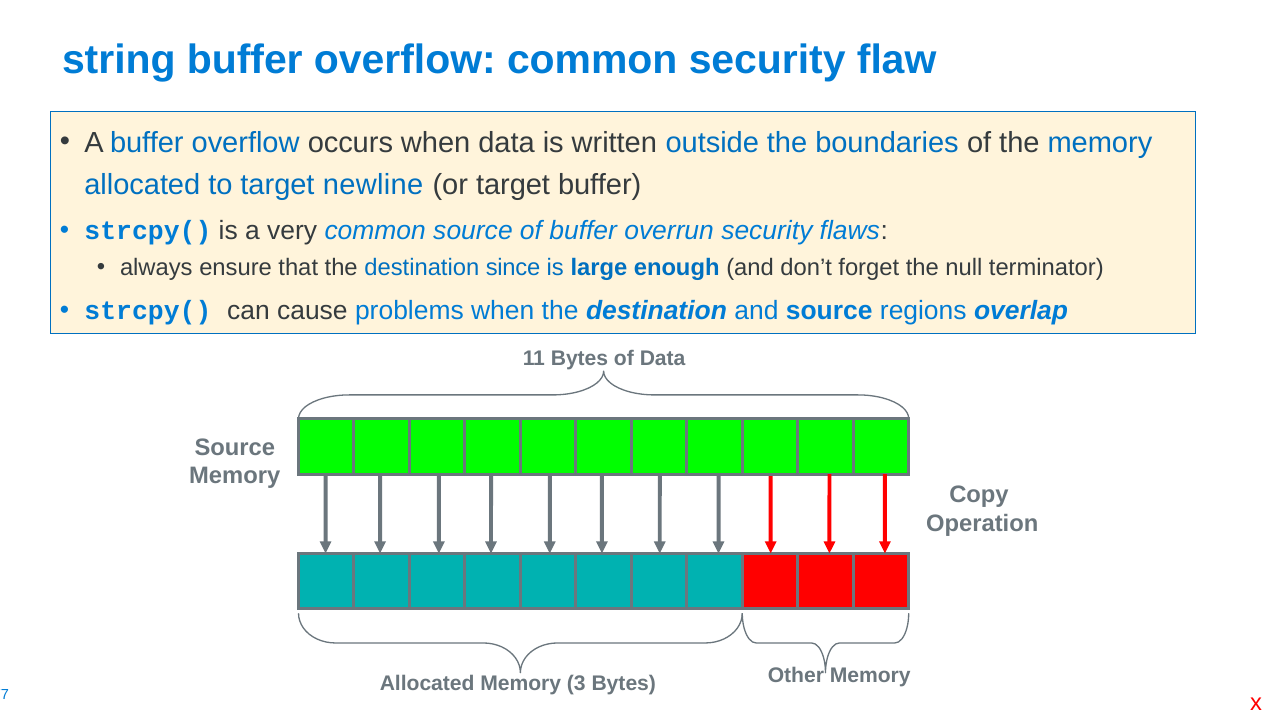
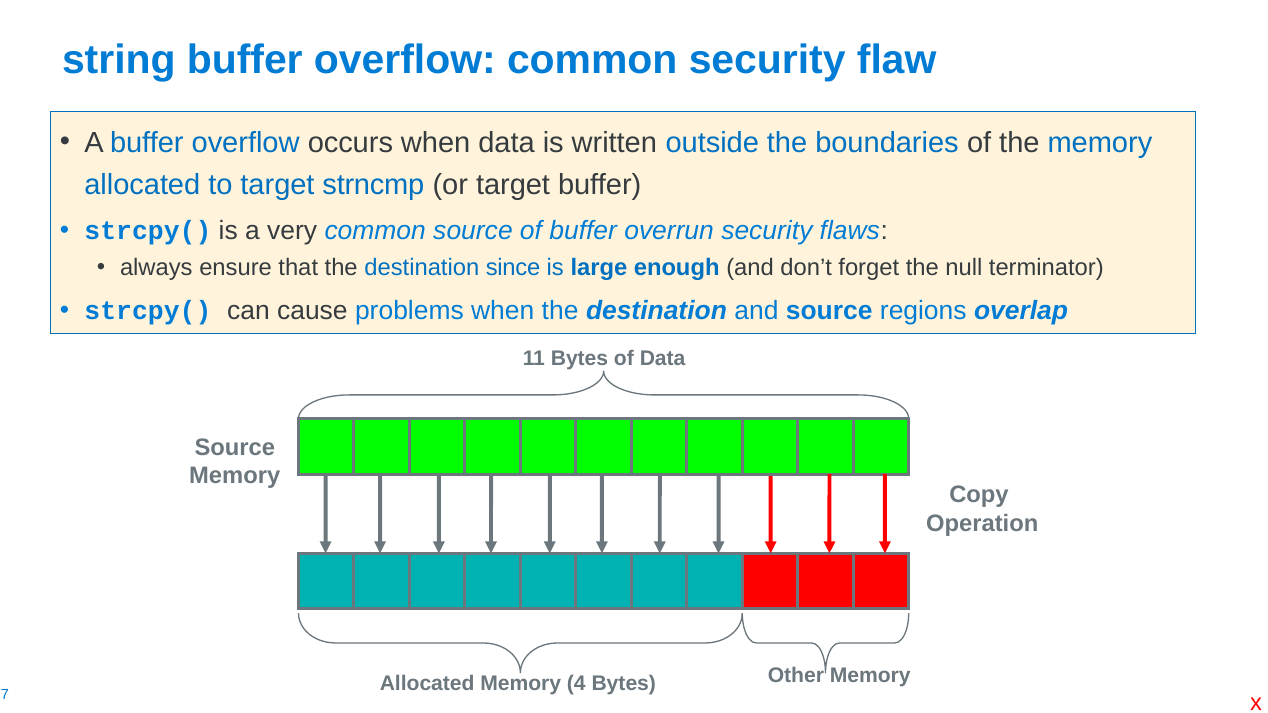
newline: newline -> strncmp (373, 185)
3: 3 -> 4 (576, 683)
